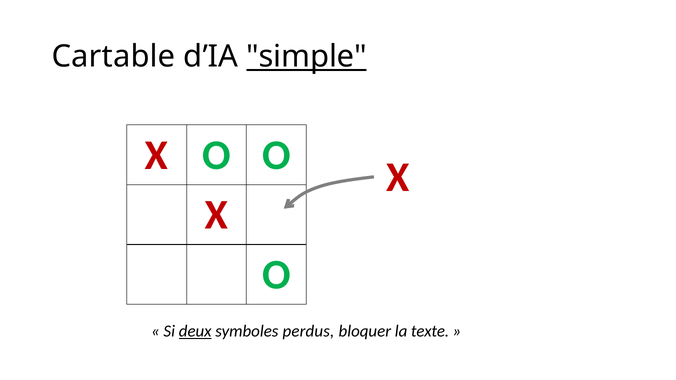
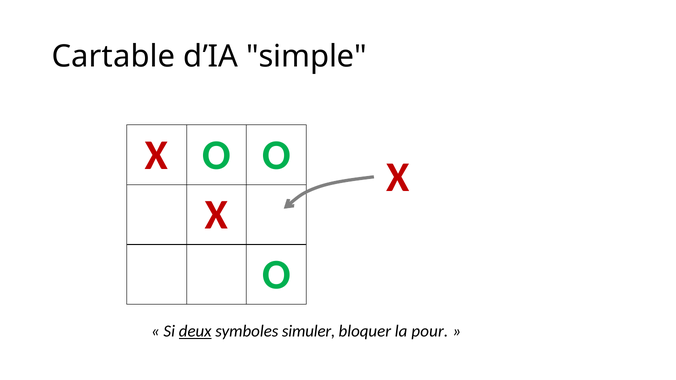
simple underline: present -> none (307, 57)
perdus: perdus -> simuler (309, 331)
texte: texte -> pour (430, 331)
